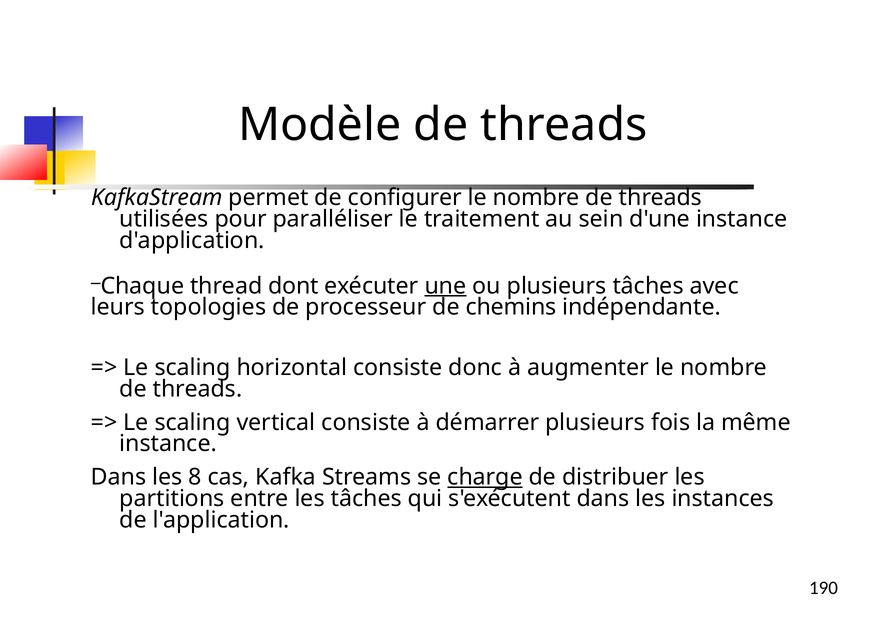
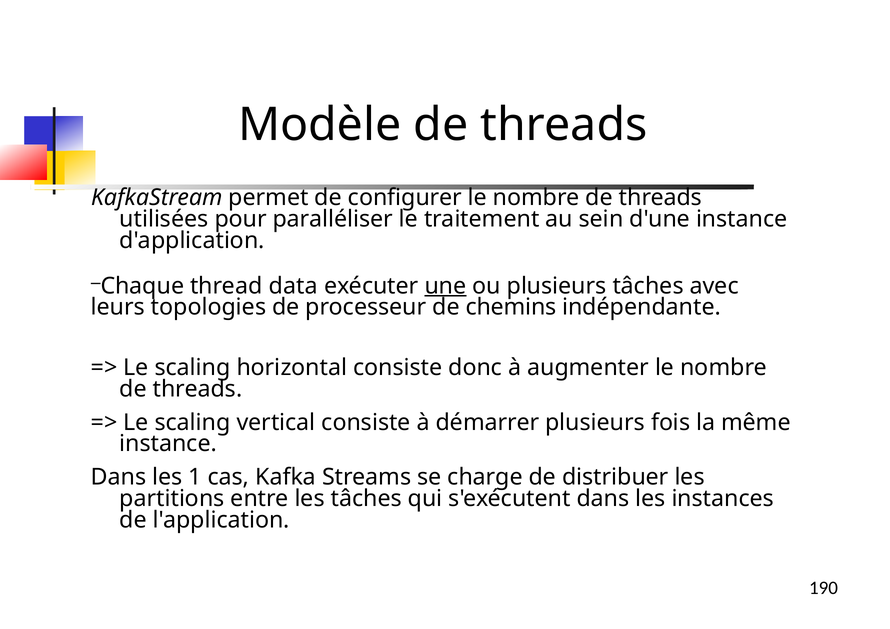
dont: dont -> data (293, 286)
8: 8 -> 1 (195, 477)
charge underline: present -> none (485, 477)
